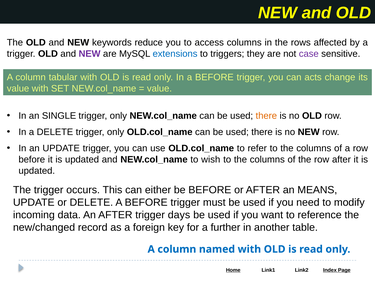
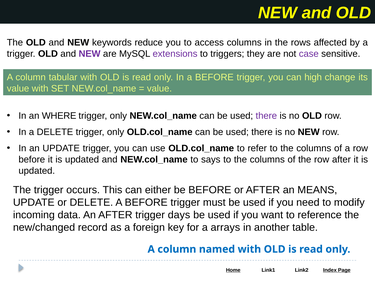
extensions colour: blue -> purple (175, 54)
acts: acts -> high (313, 77)
SINGLE: SINGLE -> WHERE (59, 116)
there colour: orange -> purple (266, 116)
wish: wish -> says (211, 160)
further: further -> arrays (225, 228)
